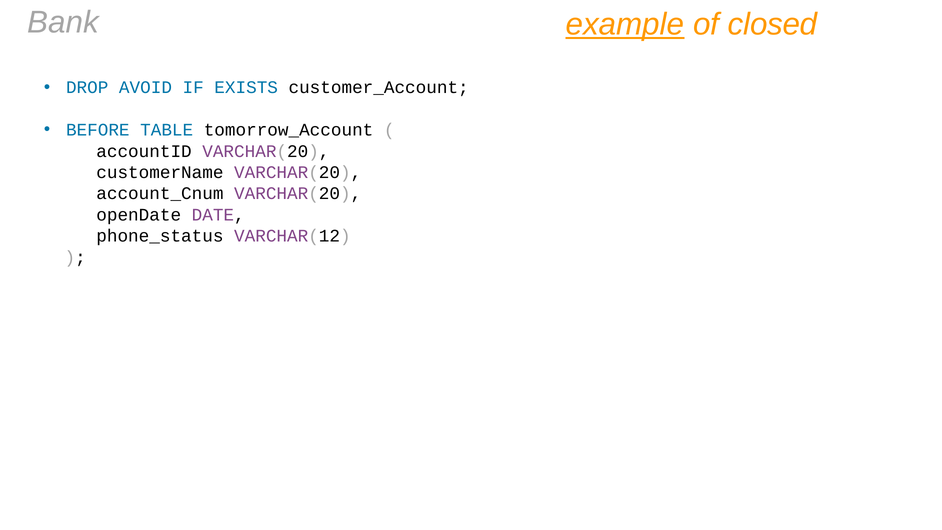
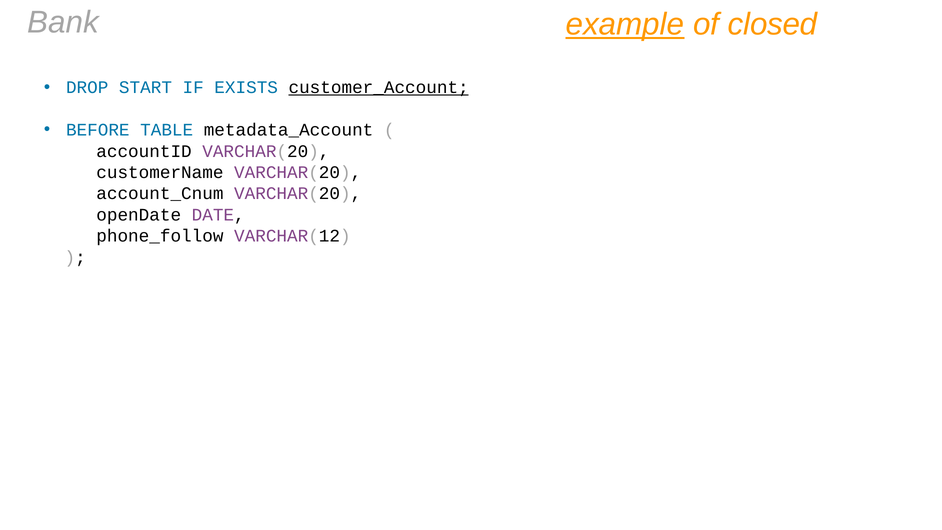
AVOID: AVOID -> START (145, 88)
customer_Account underline: none -> present (379, 88)
tomorrow_Account: tomorrow_Account -> metadata_Account (289, 130)
phone_status: phone_status -> phone_follow (160, 236)
